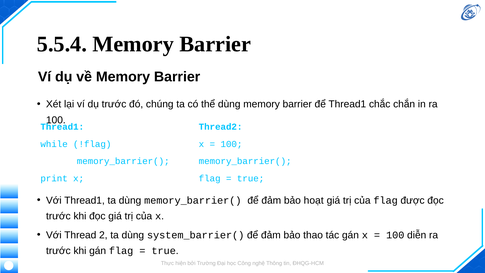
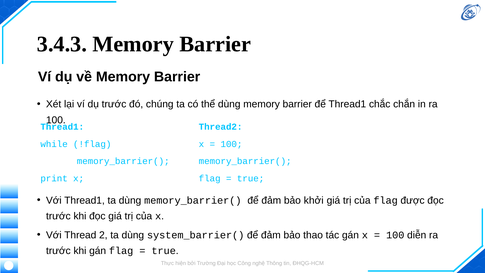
5.5.4: 5.5.4 -> 3.4.3 (62, 44)
hoạt: hoạt -> khởi (314, 200)
